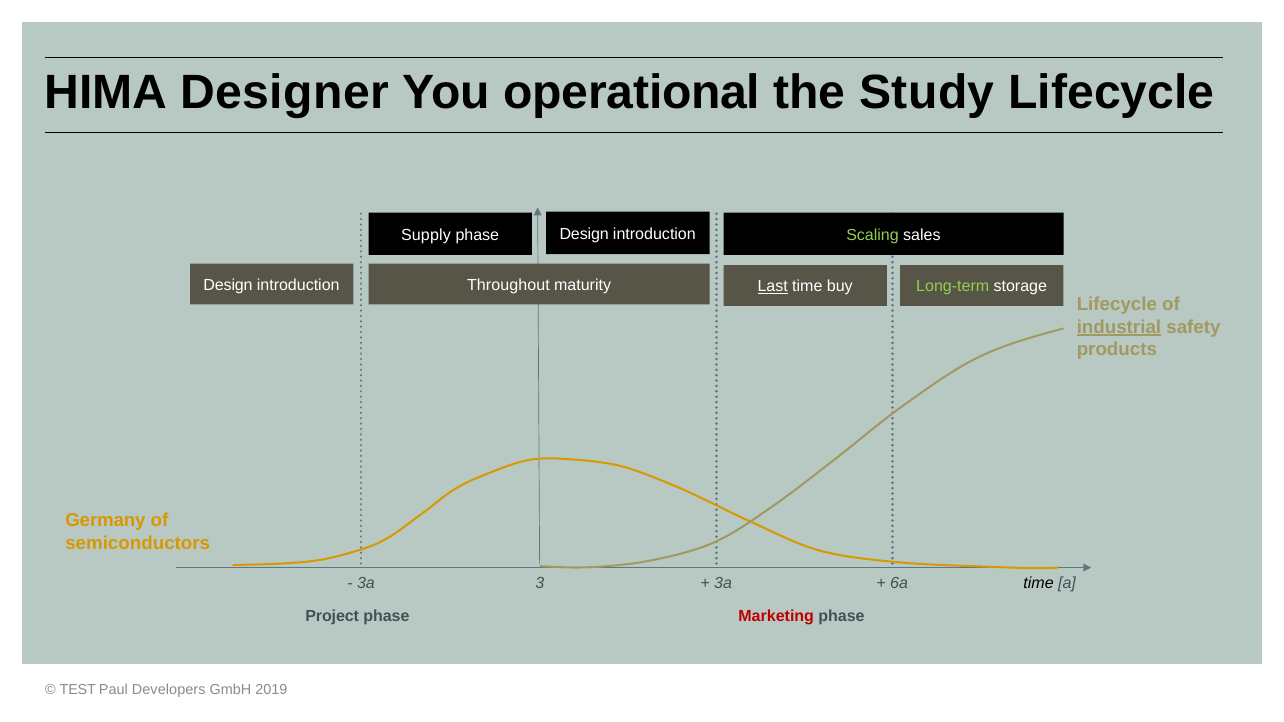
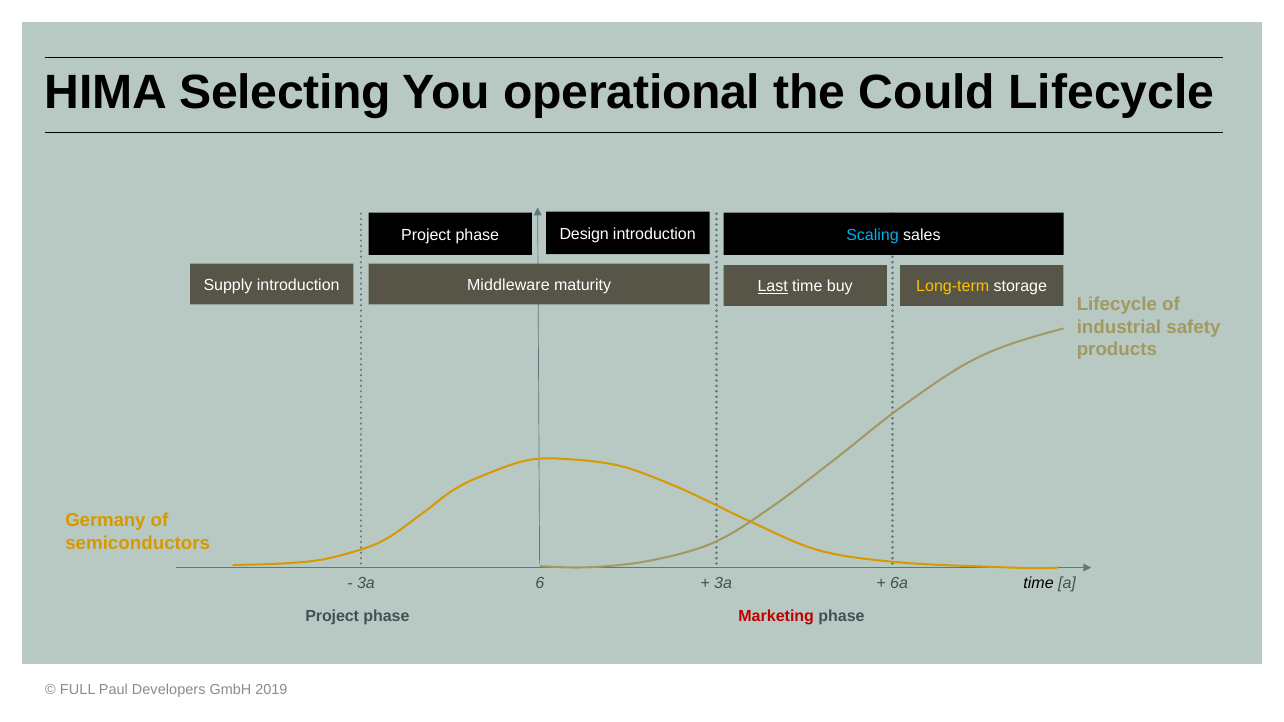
Designer: Designer -> Selecting (285, 92)
Study: Study -> Could (927, 92)
Supply: Supply -> Project (426, 235)
Scaling colour: light green -> light blue (873, 235)
Design: Design -> Supply (228, 285)
Throughout: Throughout -> Middleware (508, 285)
Long-term colour: light green -> yellow (953, 287)
industrial underline: present -> none (1119, 327)
3: 3 -> 6 (540, 583)
TEST: TEST -> FULL (78, 690)
